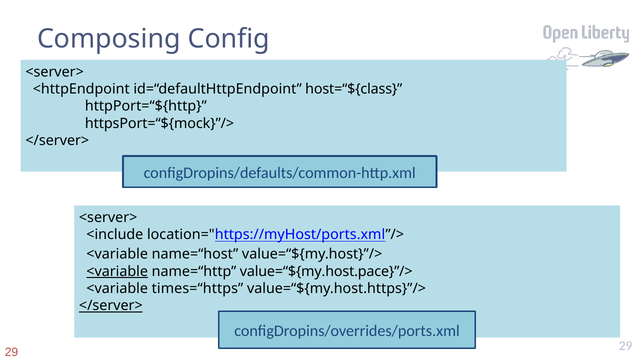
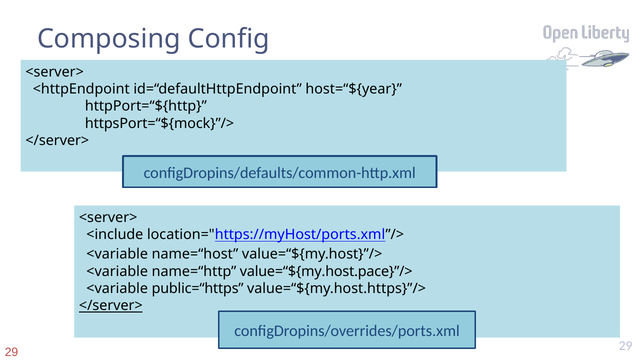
host=“${class: host=“${class -> host=“${year (354, 89)
<variable underline: present -> none (117, 272)
times=“https: times=“https -> public=“https (198, 289)
